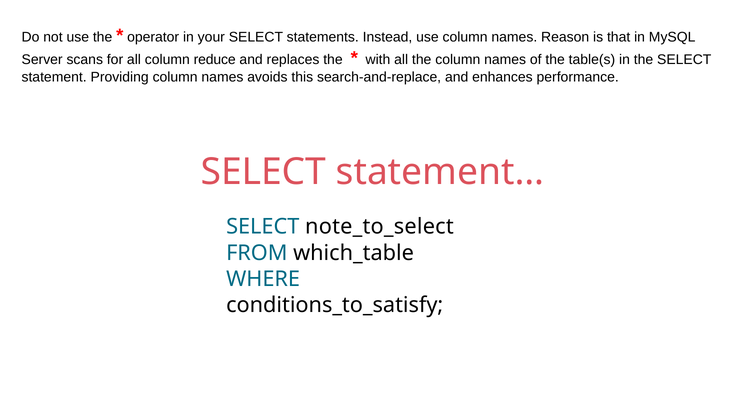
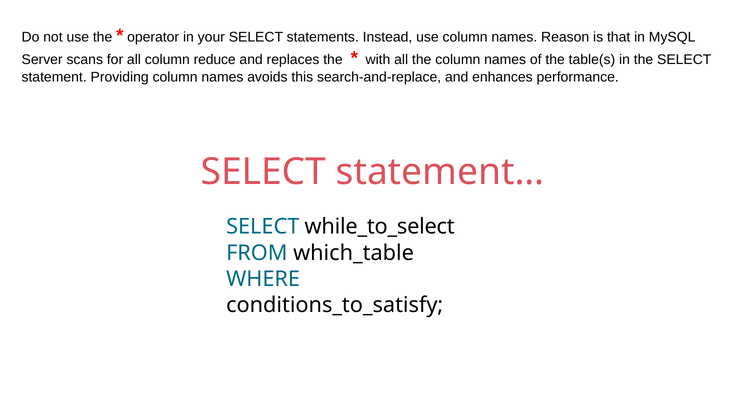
note_to_select: note_to_select -> while_to_select (380, 227)
